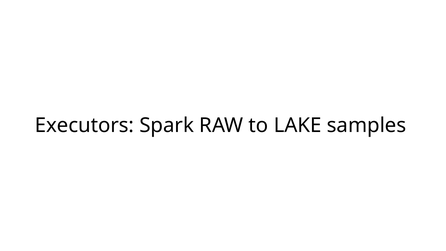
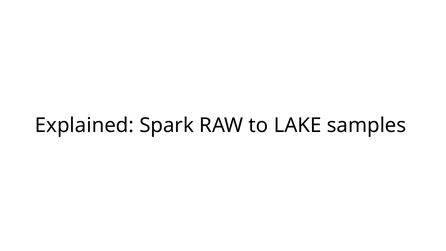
Executors: Executors -> Explained (84, 125)
